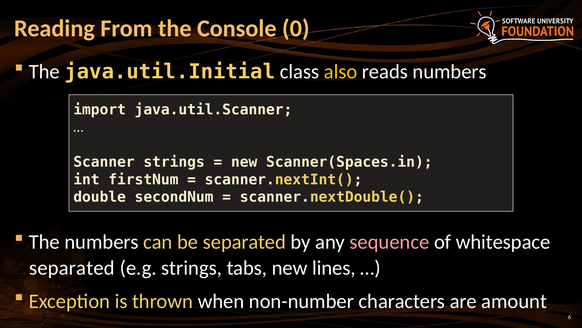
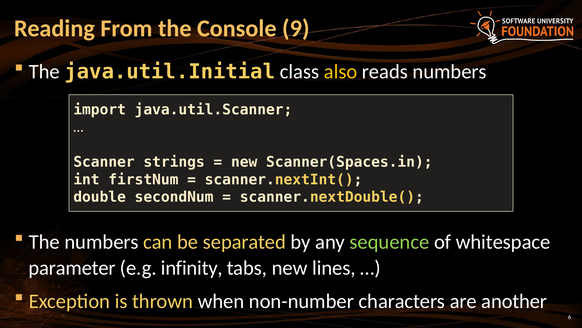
0: 0 -> 9 (296, 28)
sequence colour: pink -> light green (389, 242)
separated: separated -> parameter (72, 268)
e.g strings: strings -> infinity (192, 268)
amount: amount -> another (514, 301)
